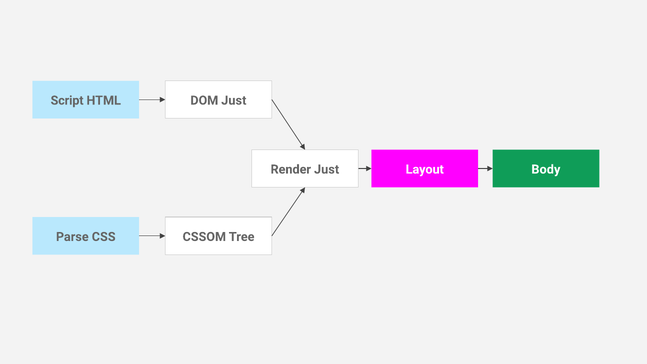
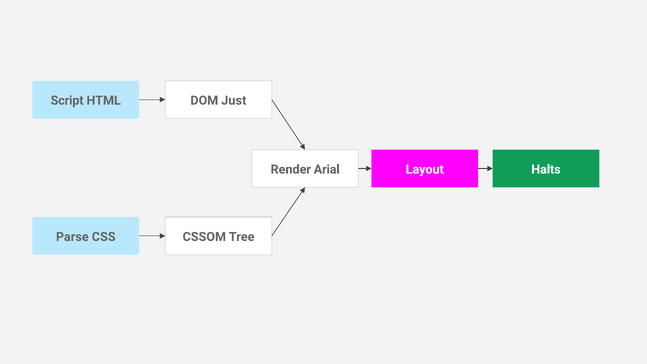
Render Just: Just -> Arial (327, 169)
Body: Body -> Halts (546, 169)
